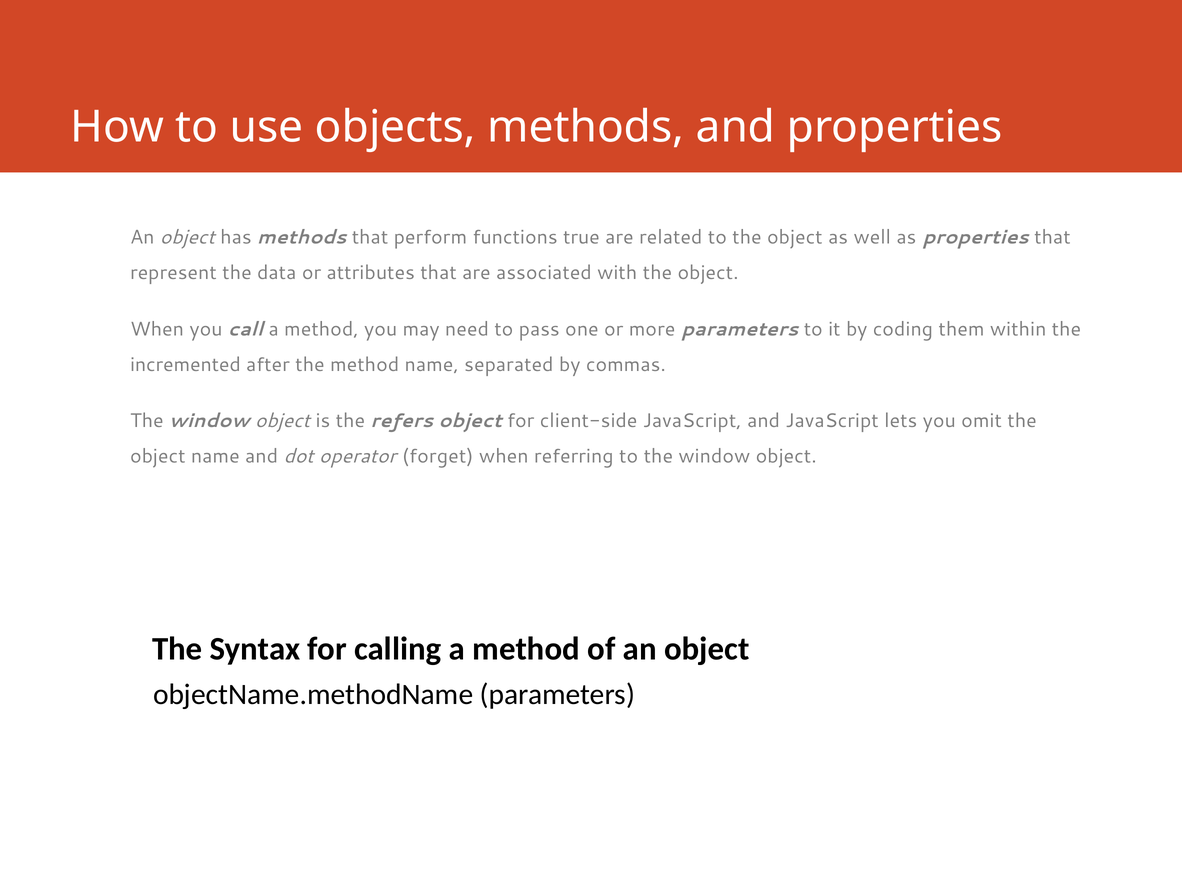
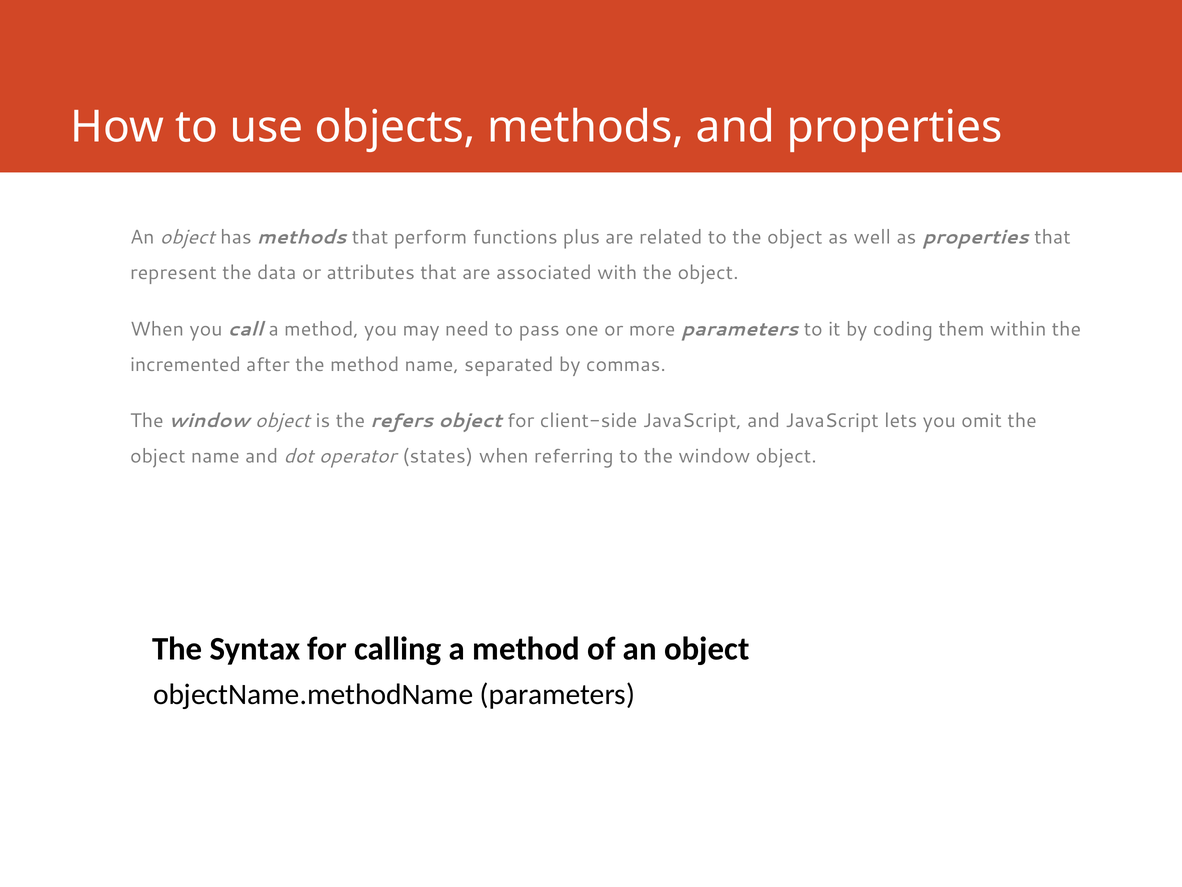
true: true -> plus (581, 237)
forget: forget -> states (438, 456)
